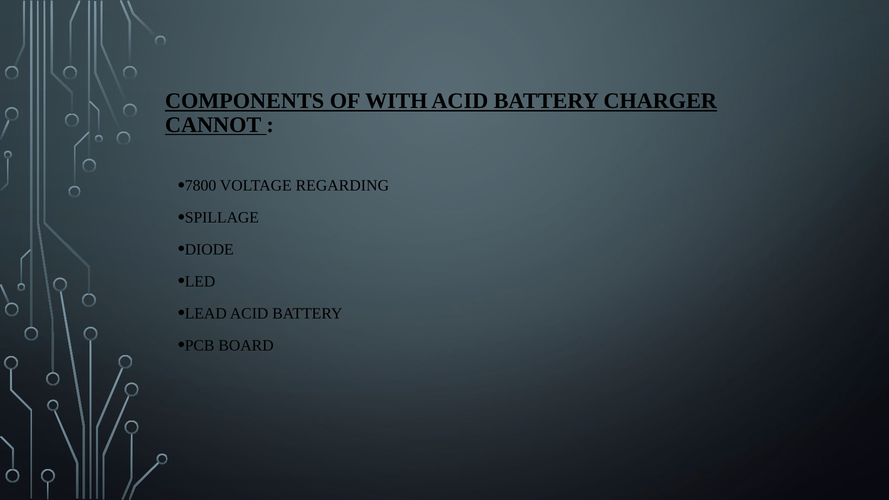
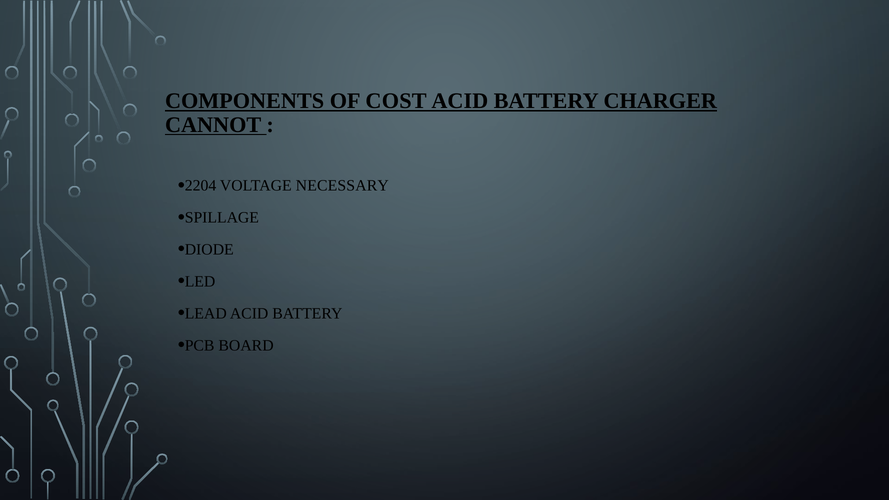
WITH: WITH -> COST (396, 101)
7800: 7800 -> 2204 (201, 186)
REGARDING: REGARDING -> NECESSARY (342, 186)
